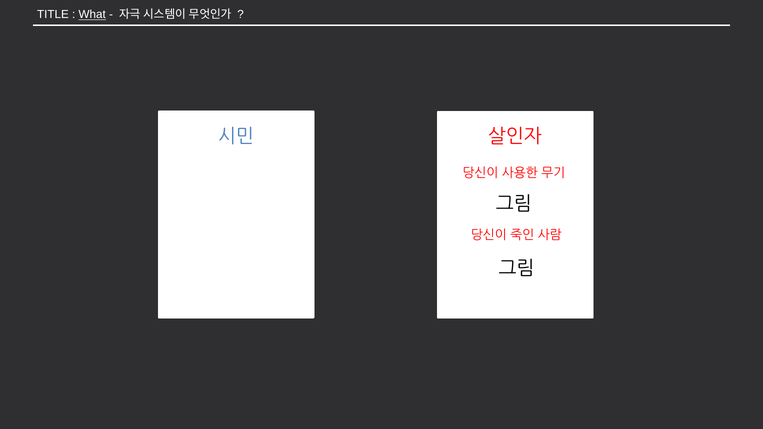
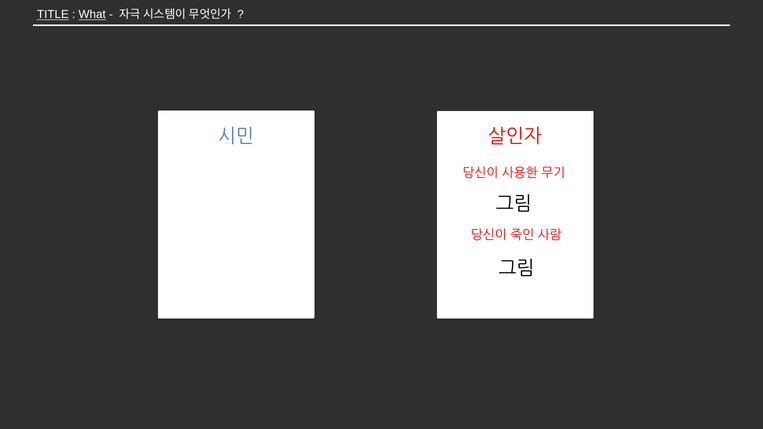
TITLE underline: none -> present (53, 15)
